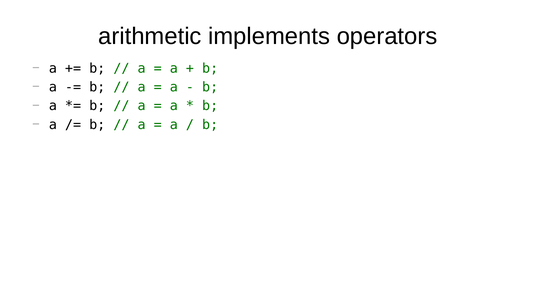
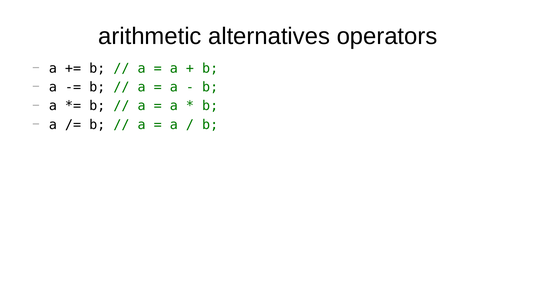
implements: implements -> alternatives (269, 36)
